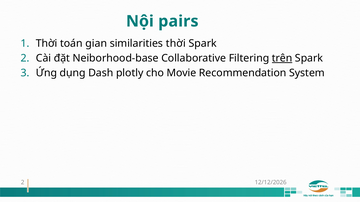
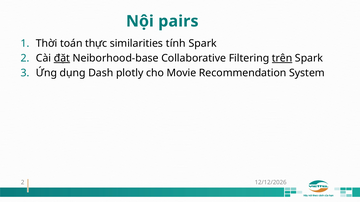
gian: gian -> thực (96, 44)
similarities thời: thời -> tính (176, 44)
đặt underline: none -> present (62, 58)
